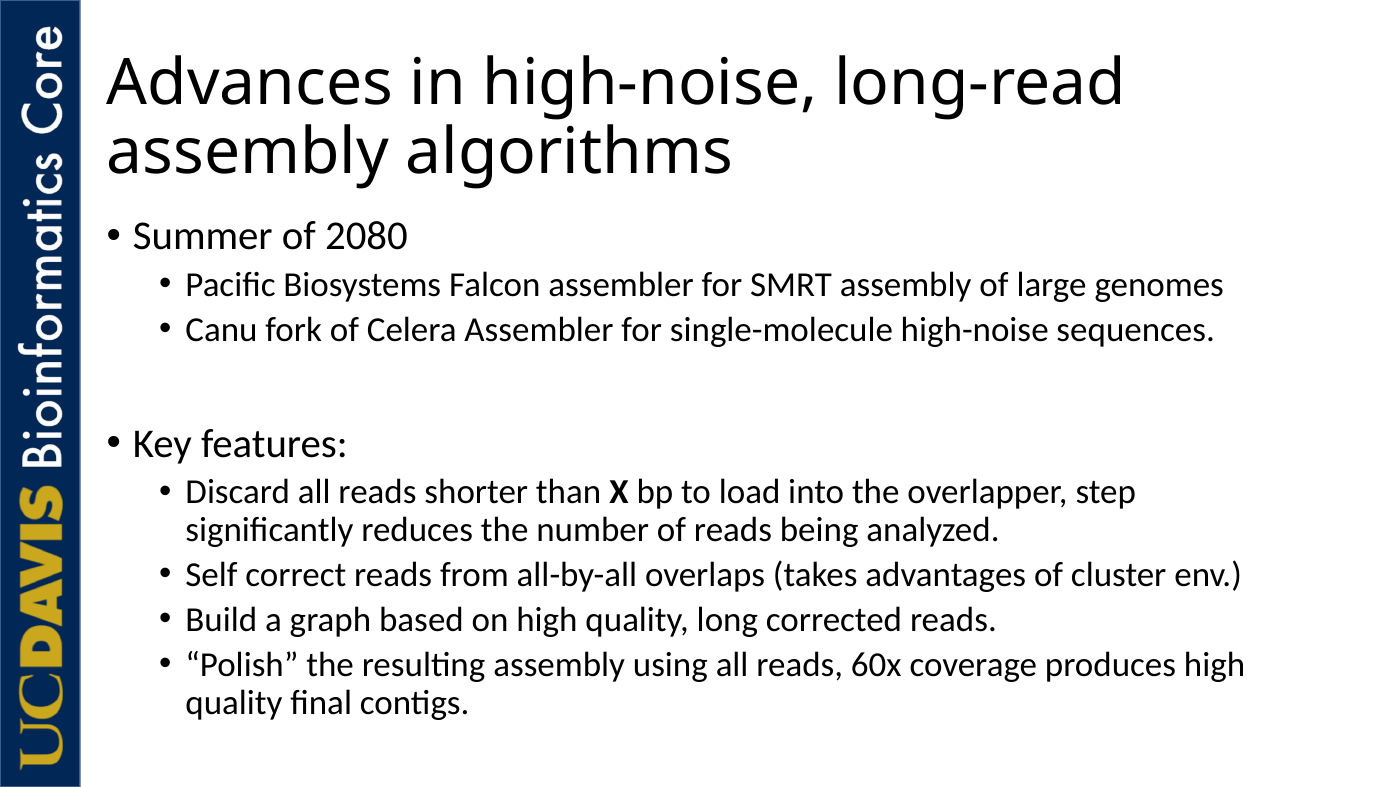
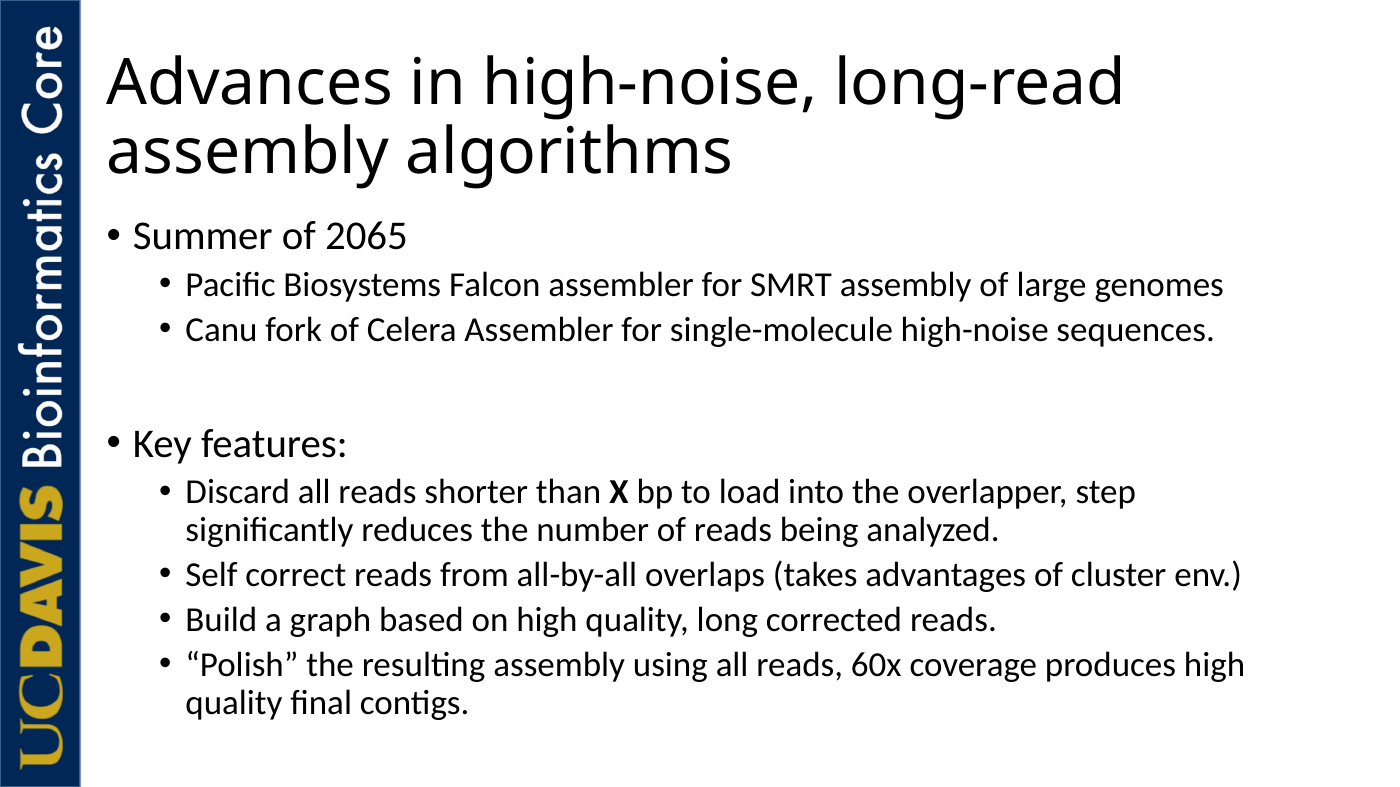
2080: 2080 -> 2065 (366, 237)
